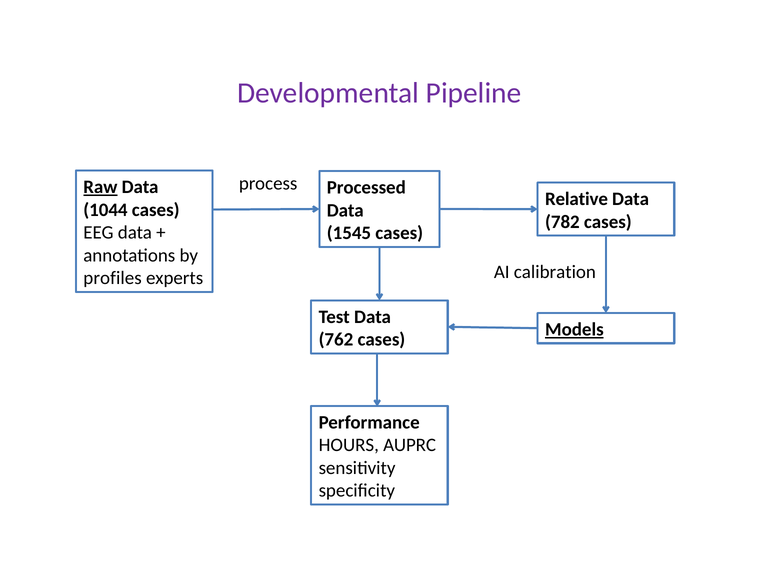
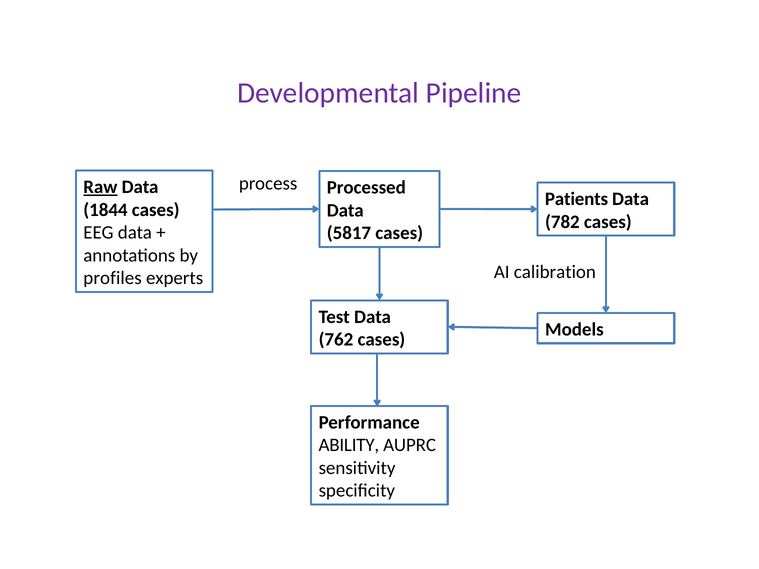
Relative: Relative -> Patients (577, 199)
1044: 1044 -> 1844 (105, 210)
1545: 1545 -> 5817 (349, 233)
Models underline: present -> none (574, 330)
HOURS: HOURS -> ABILITY (349, 445)
